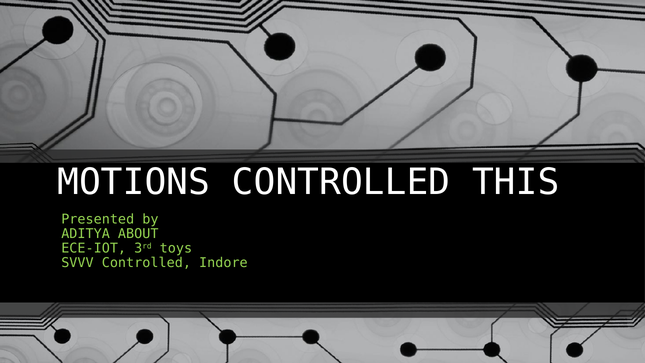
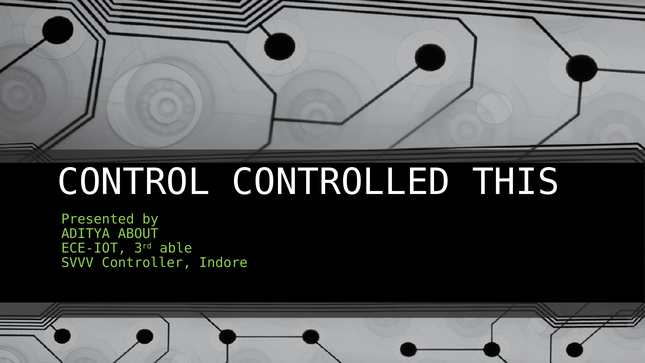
MOTIONS: MOTIONS -> CONTROL (134, 182)
toys: toys -> able (176, 248)
SVVV Controlled: Controlled -> Controller (146, 263)
